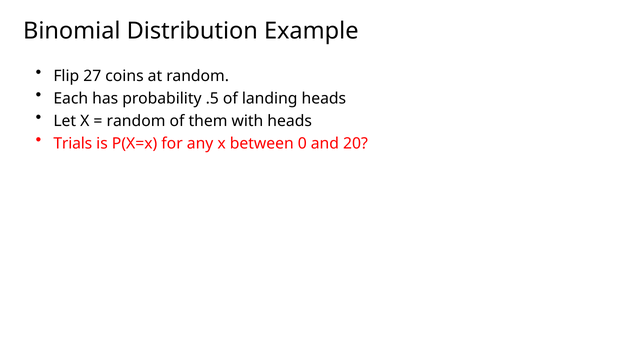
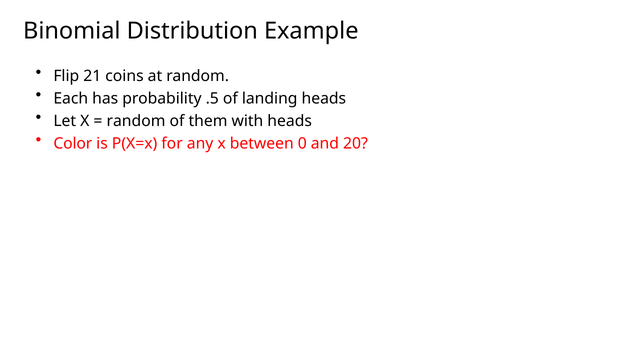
27: 27 -> 21 (92, 76)
Trials: Trials -> Color (73, 144)
